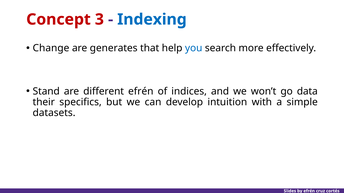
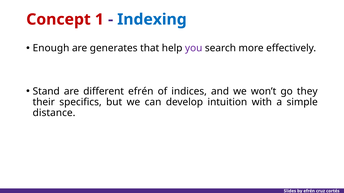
3: 3 -> 1 (99, 19)
Change: Change -> Enough (51, 48)
you colour: blue -> purple (194, 48)
data: data -> they (307, 91)
datasets: datasets -> distance (54, 113)
